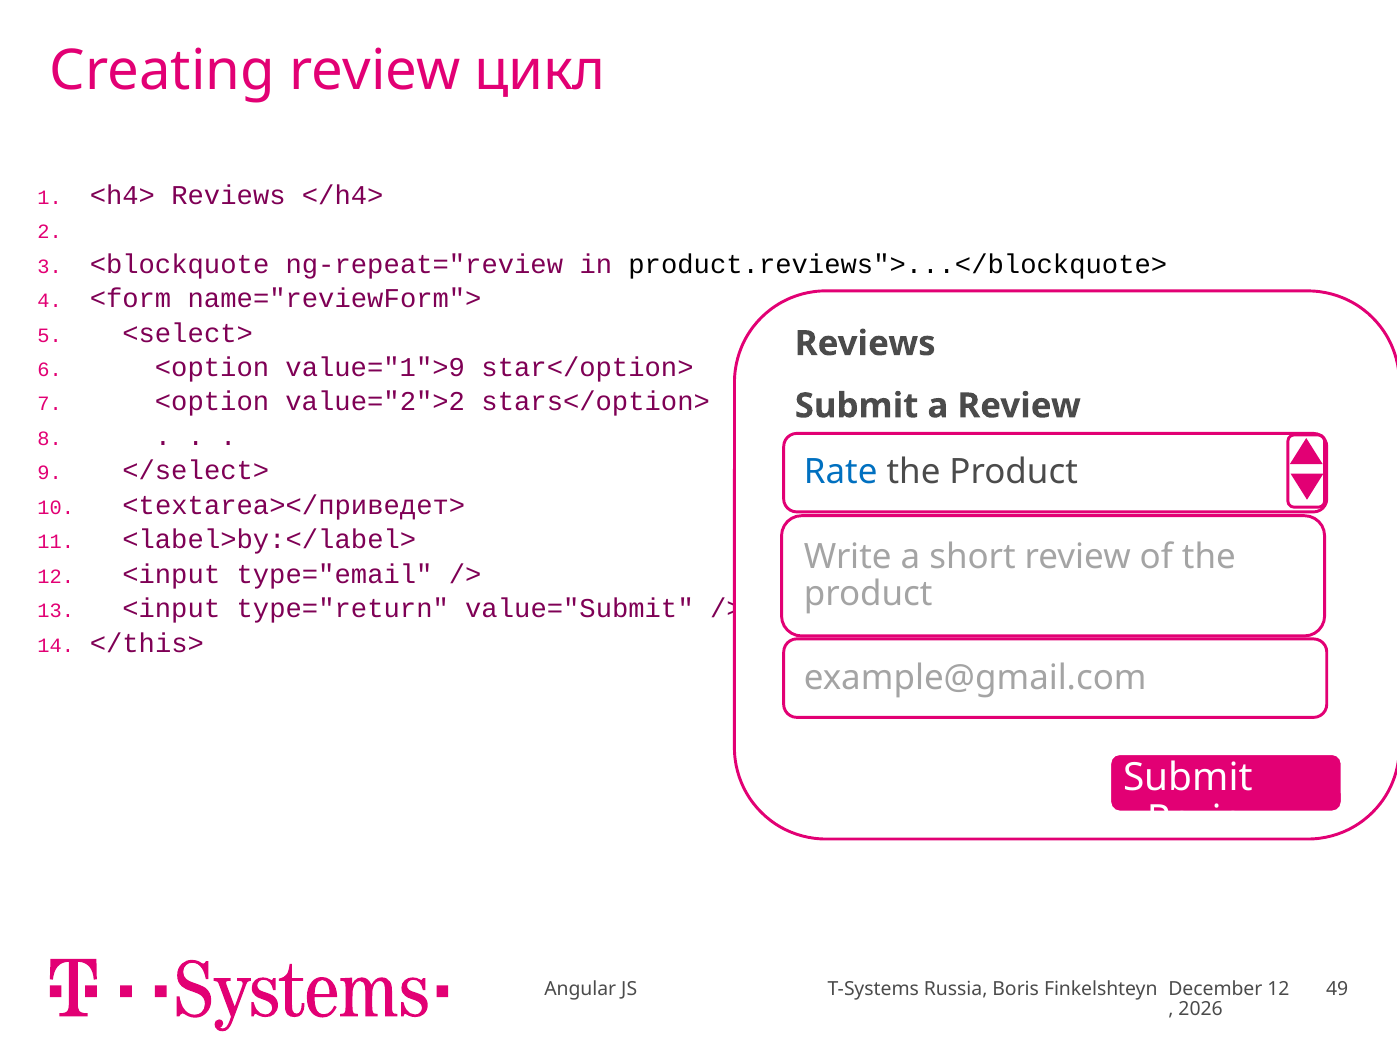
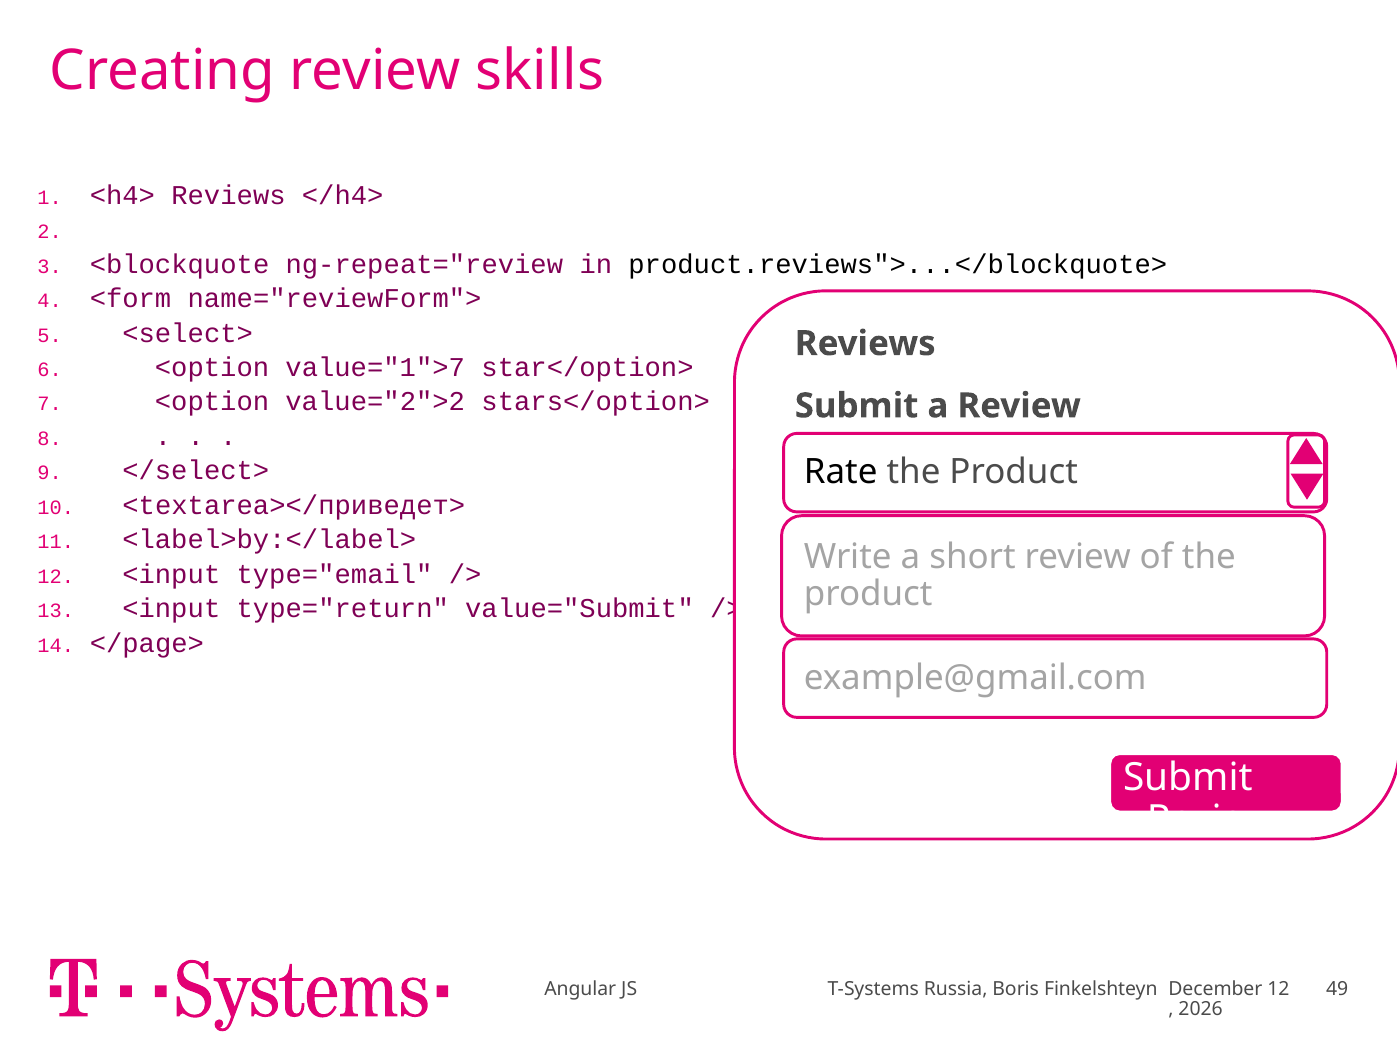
цикл: цикл -> skills (540, 71)
value="1">9: value="1">9 -> value="1">7 (375, 367)
Rate colour: blue -> black (841, 472)
</this>: </this> -> </page> (147, 643)
